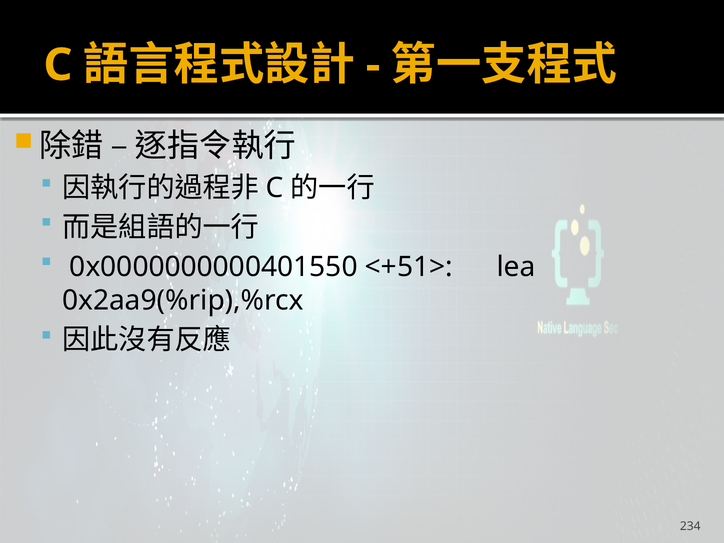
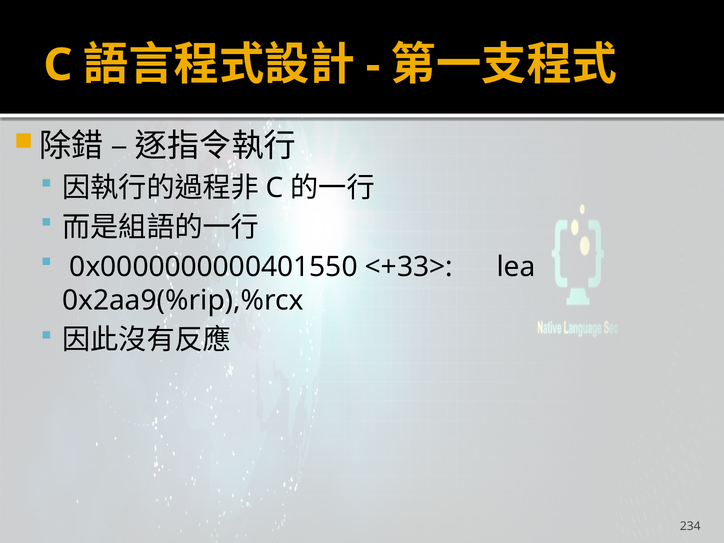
<+51>: <+51> -> <+33> (409, 267)
